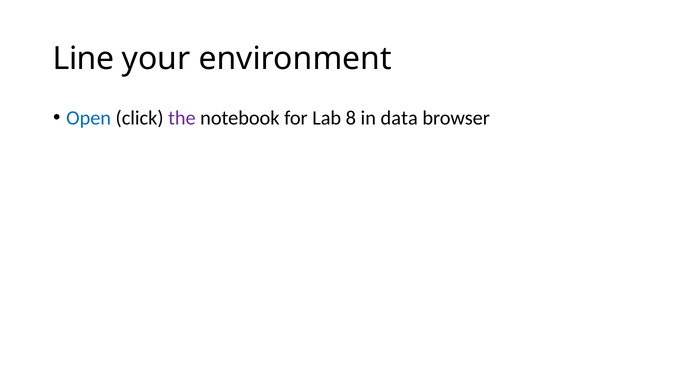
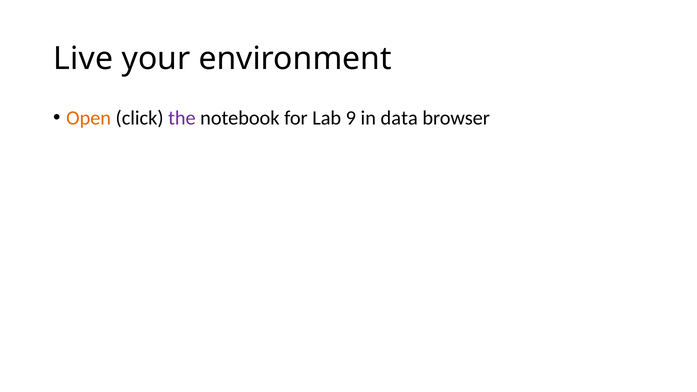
Line: Line -> Live (83, 59)
Open colour: blue -> orange (89, 118)
8: 8 -> 9 (351, 118)
